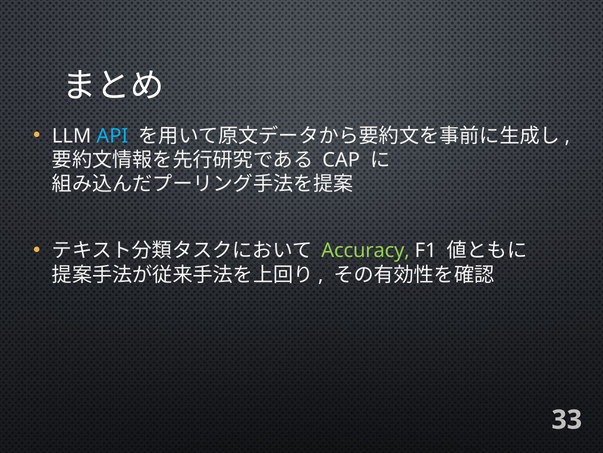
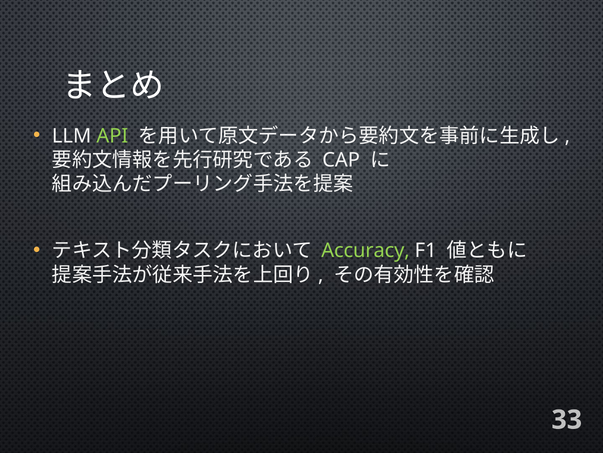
API colour: light blue -> light green (112, 136)
